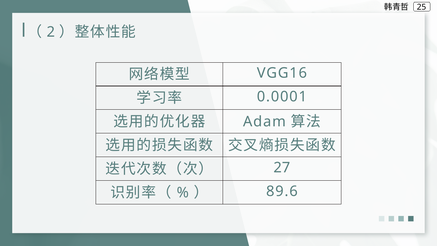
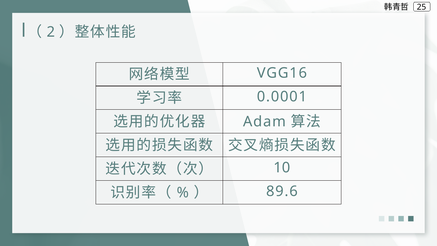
27: 27 -> 10 (282, 168)
